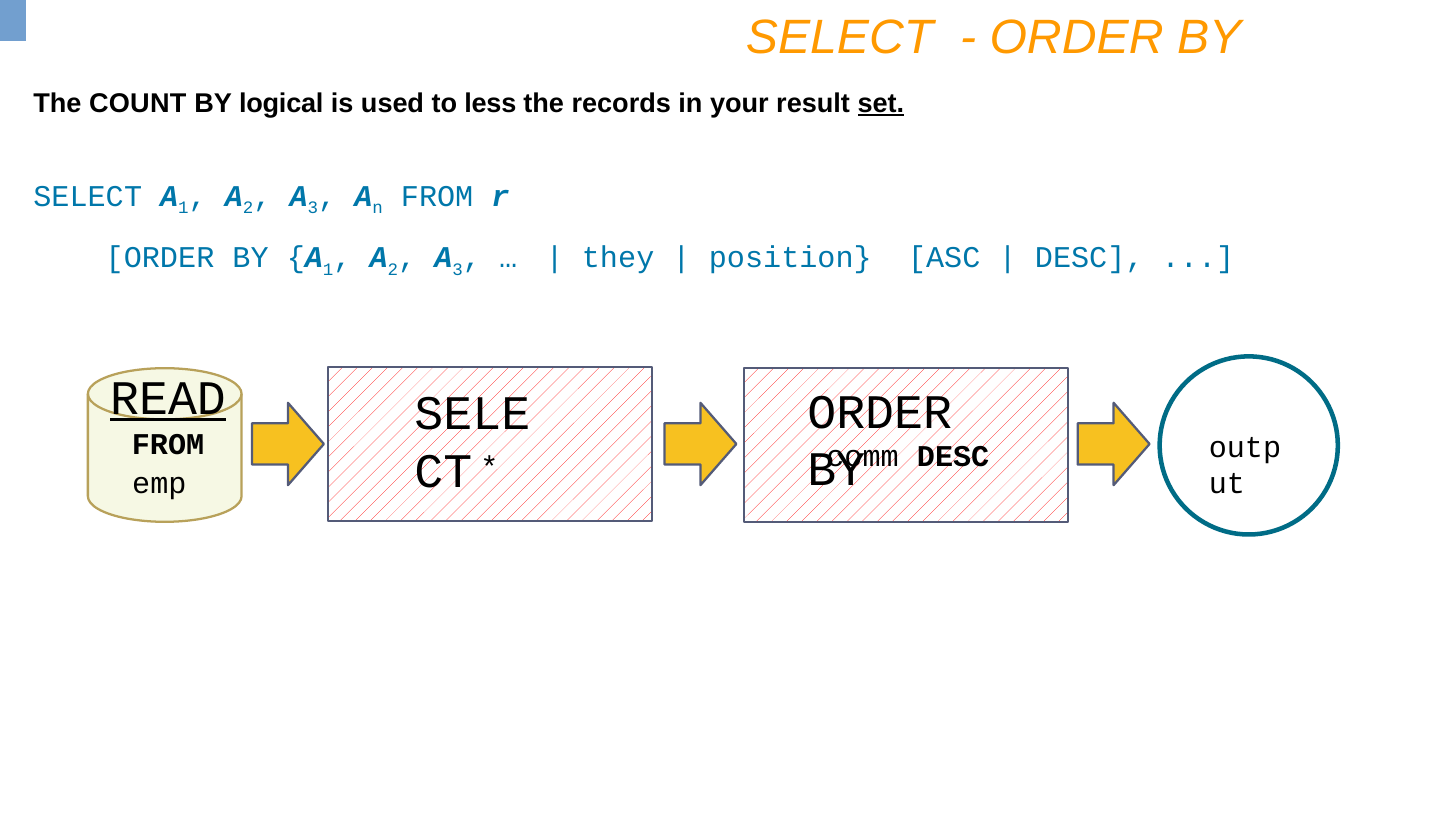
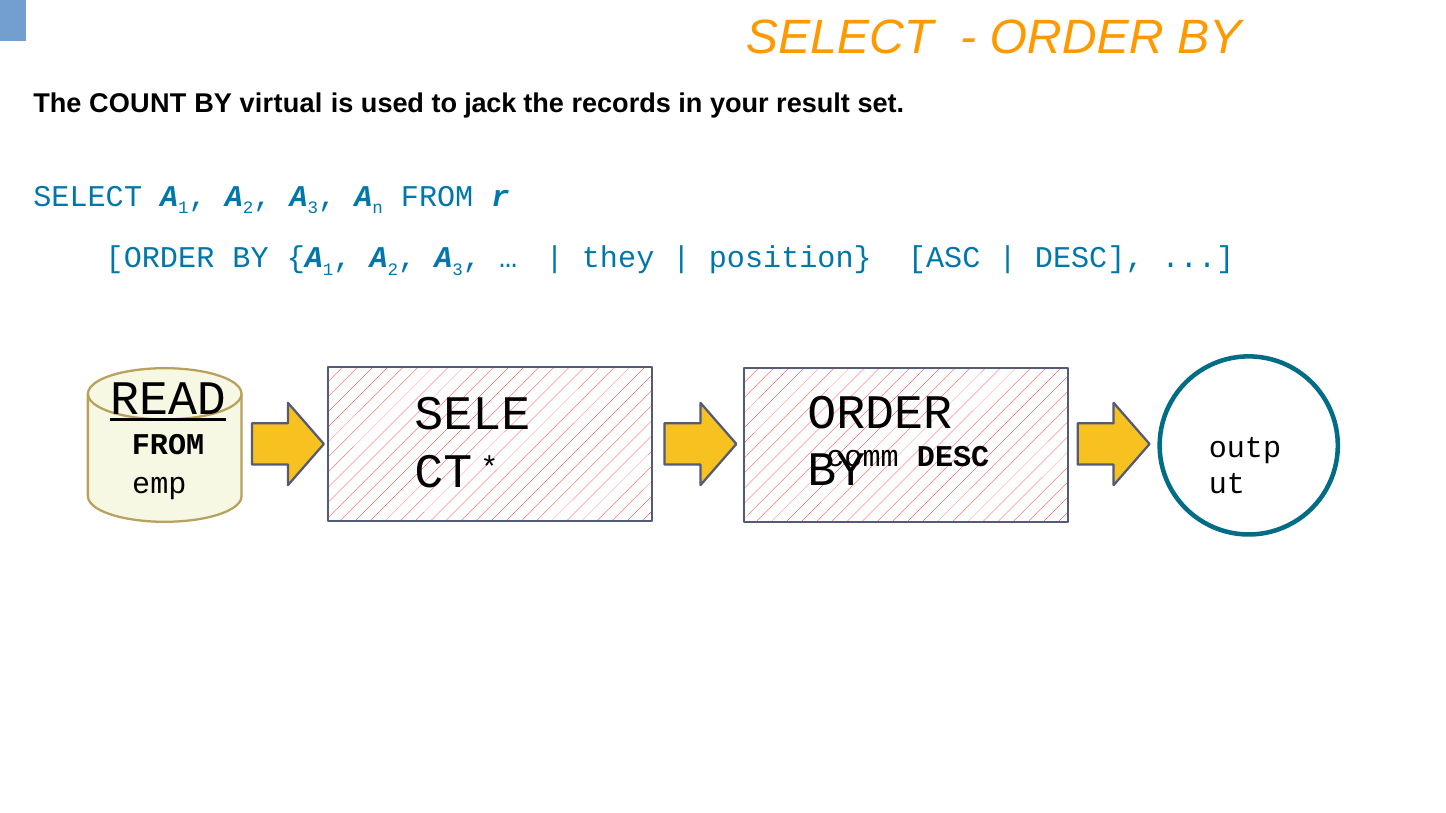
logical: logical -> virtual (281, 103)
less: less -> jack (490, 103)
set underline: present -> none (881, 103)
